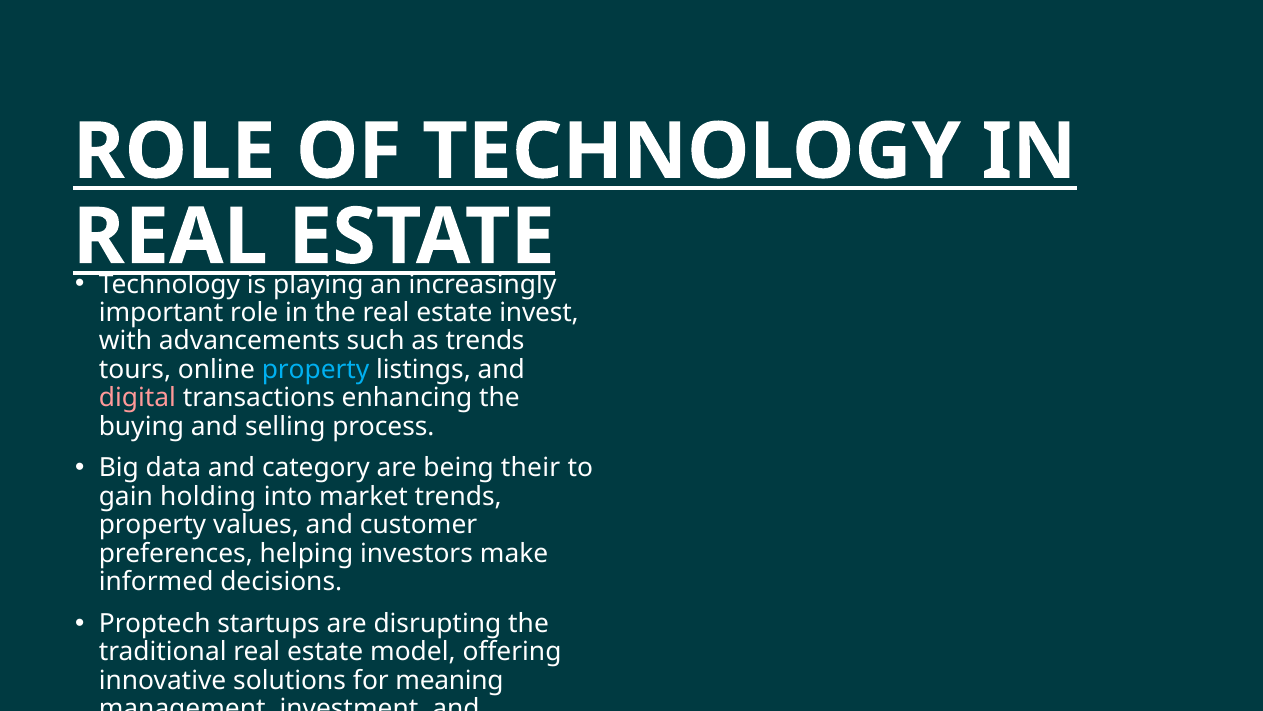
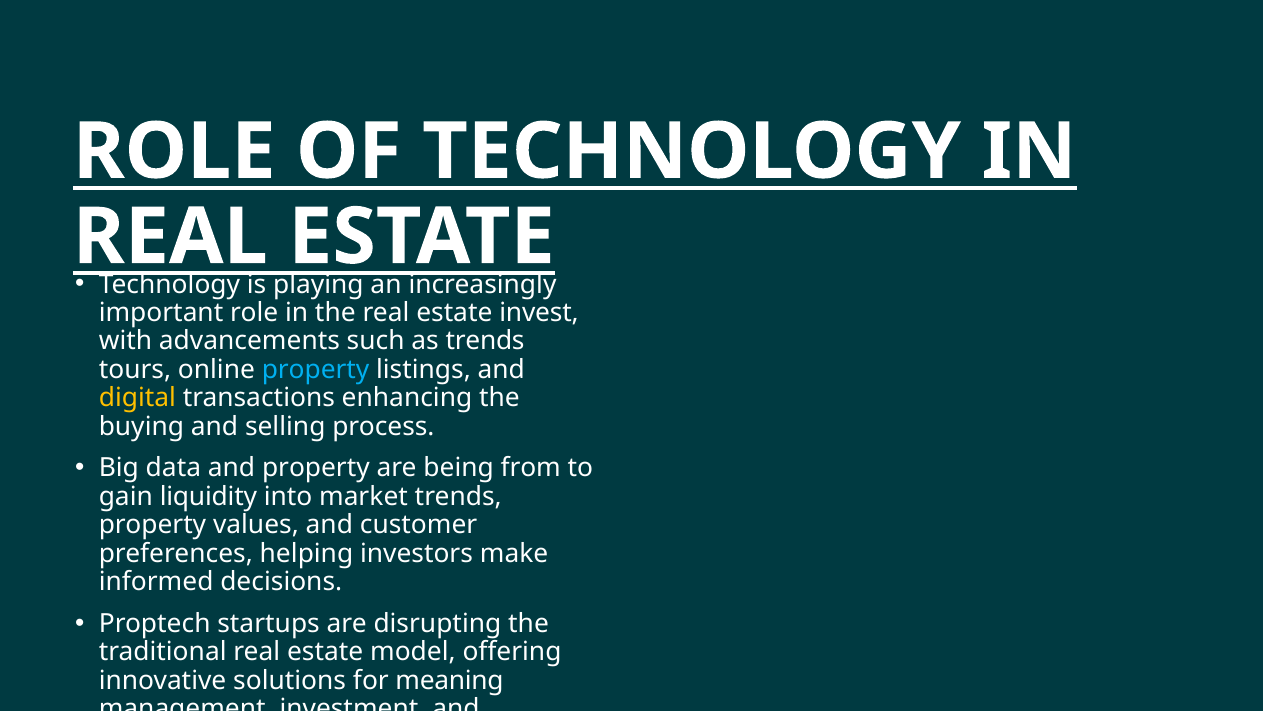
digital colour: pink -> yellow (137, 398)
and category: category -> property (316, 468)
their: their -> from (531, 468)
holding: holding -> liquidity (208, 496)
